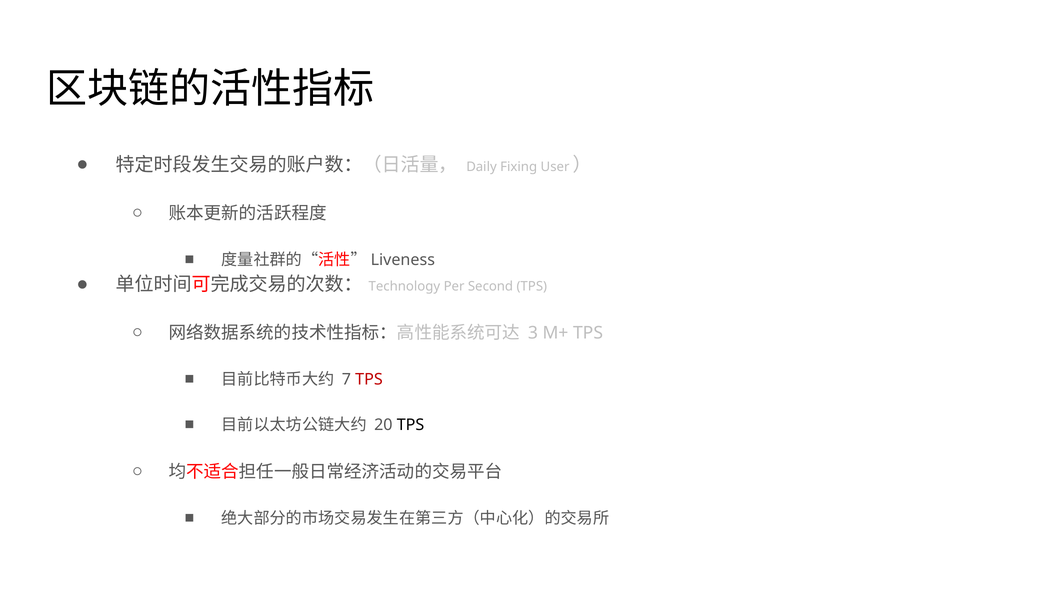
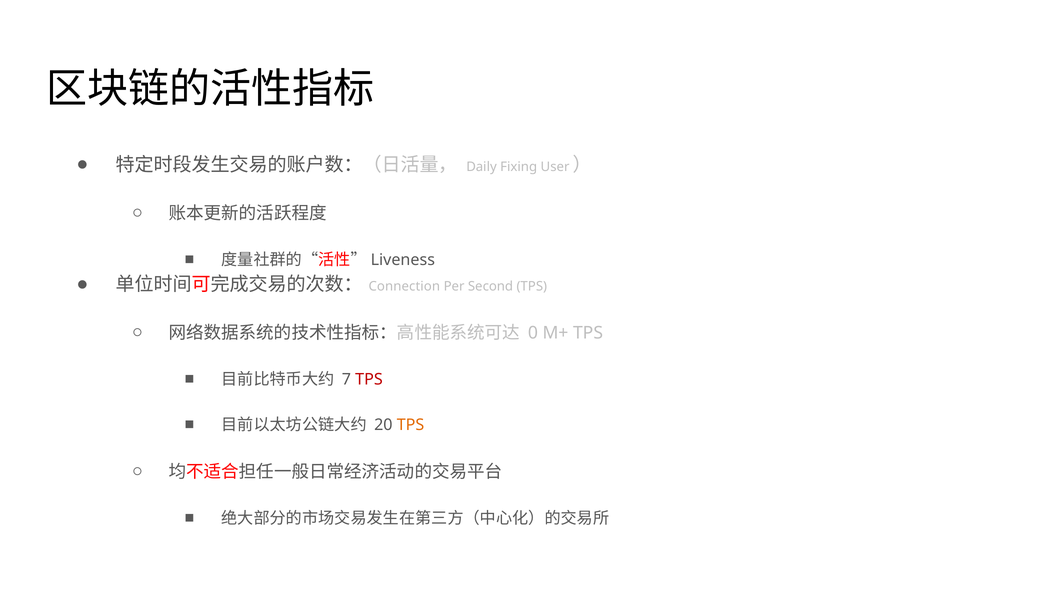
Technology: Technology -> Connection (404, 286)
3: 3 -> 0 (533, 333)
TPS colour: black -> orange (411, 425)
